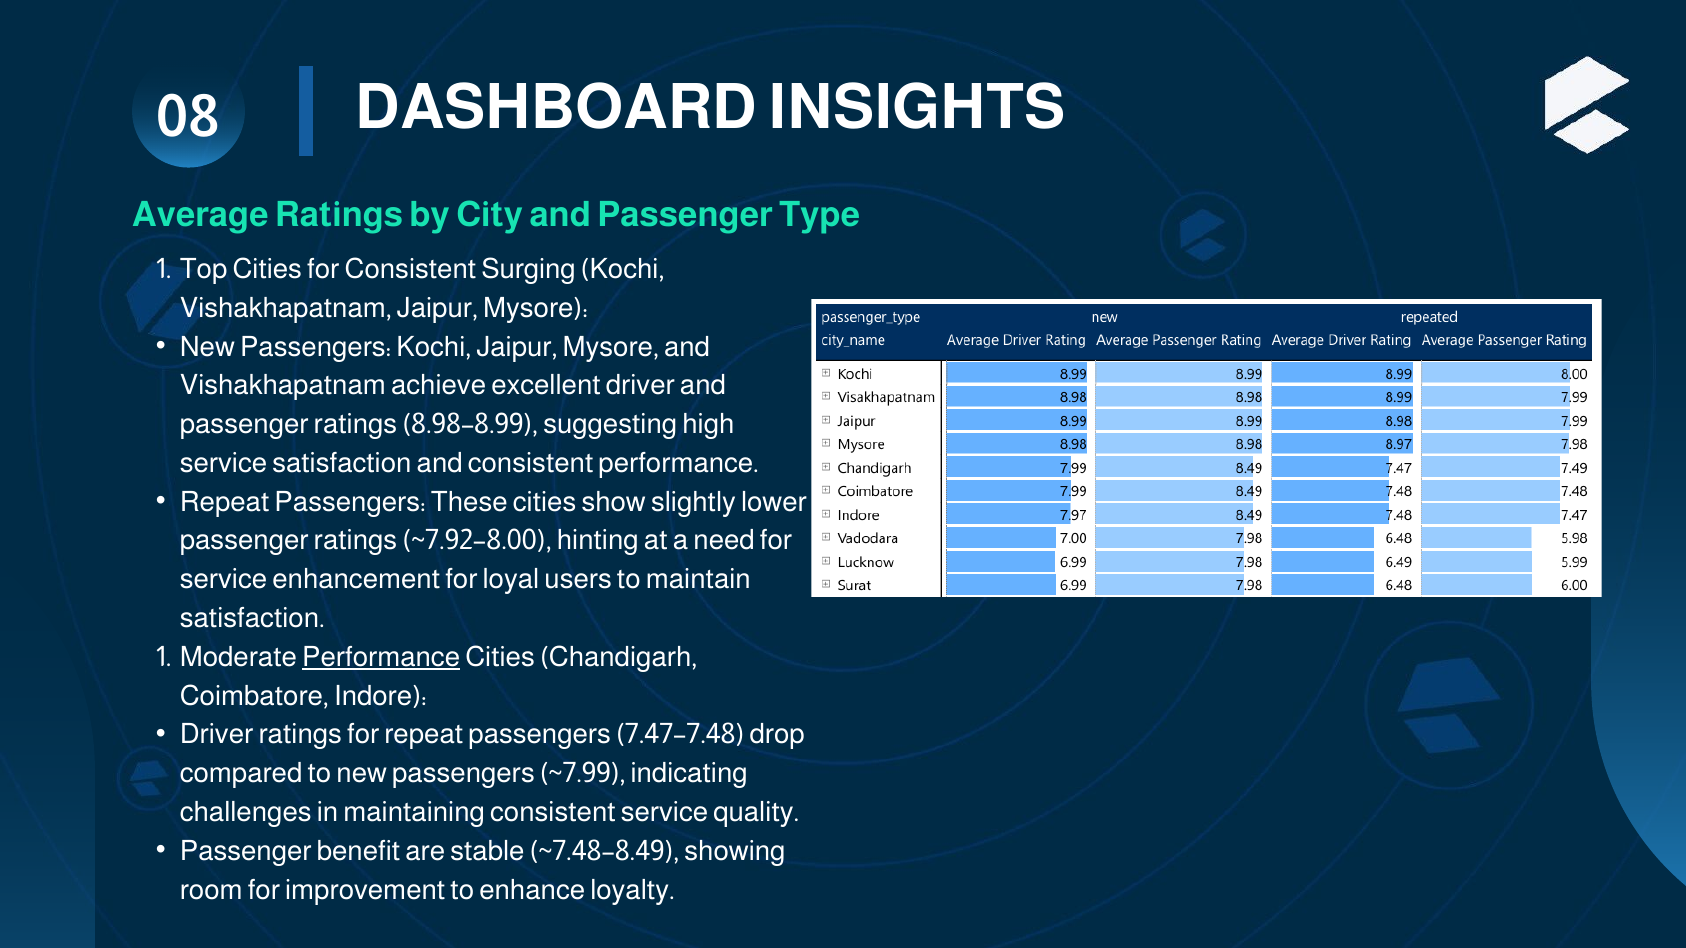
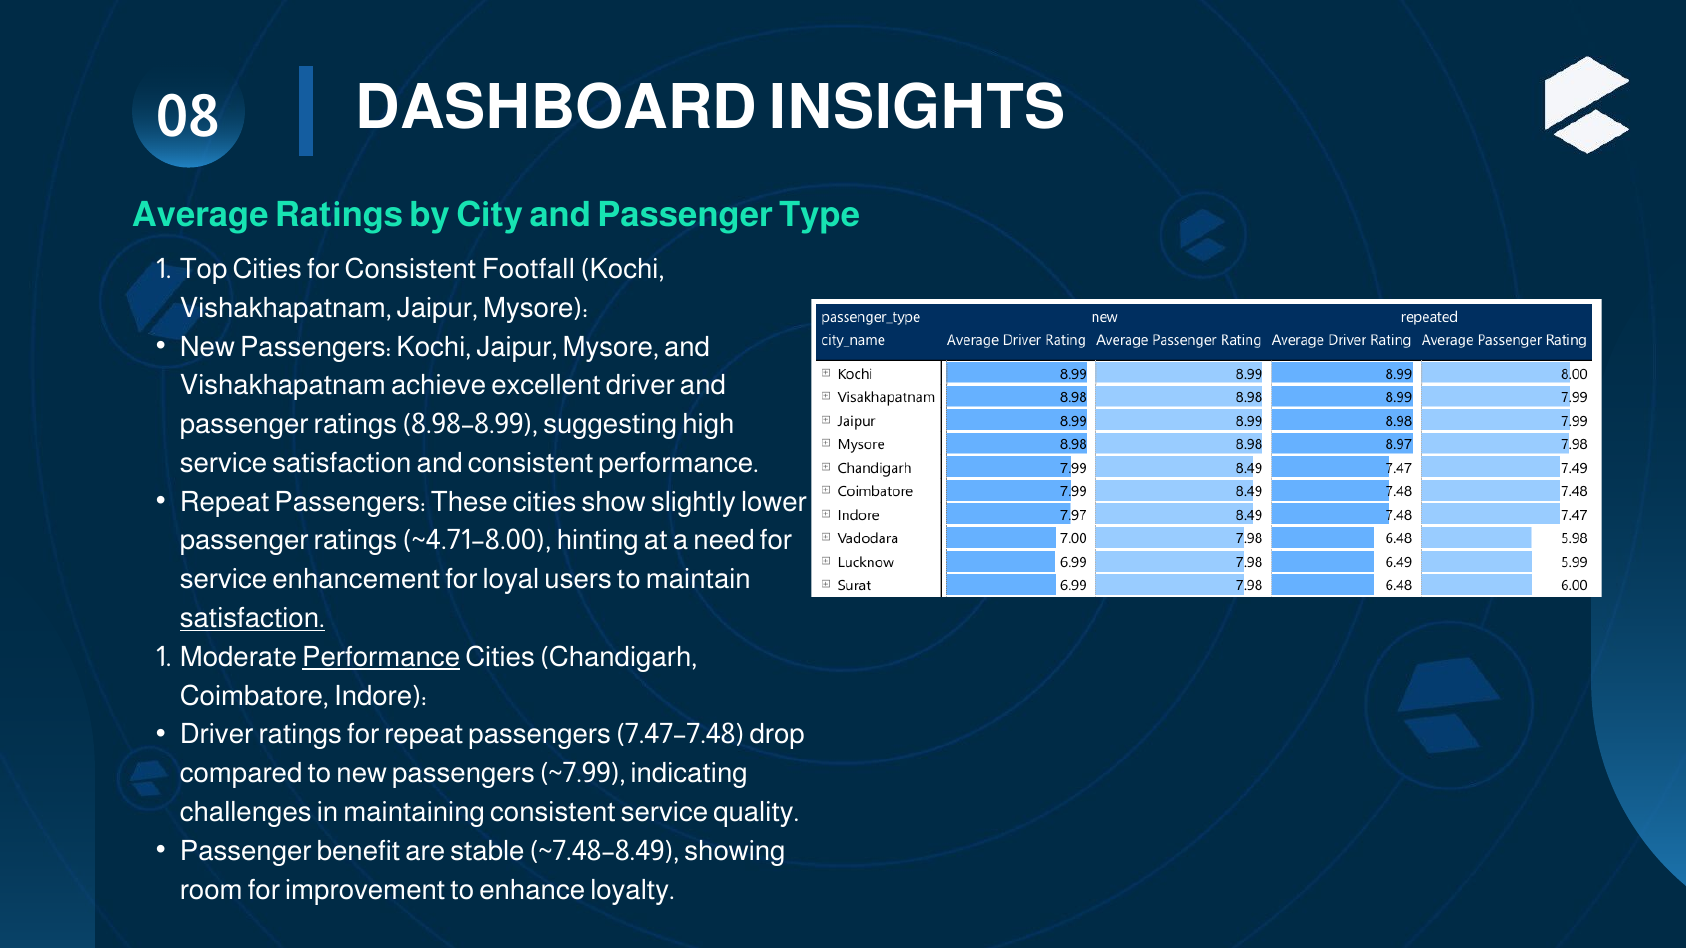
Surging: Surging -> Footfall (528, 269)
~7.92–8.00: ~7.92–8.00 -> ~4.71–8.00 (477, 541)
satisfaction underline: none -> present (252, 619)
